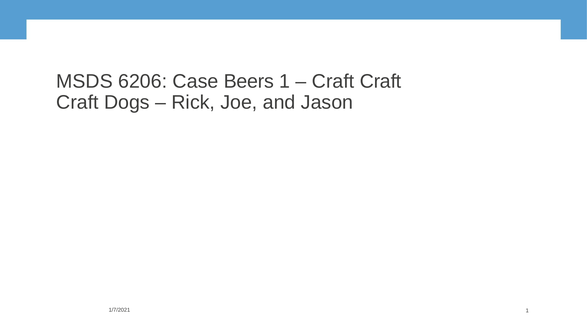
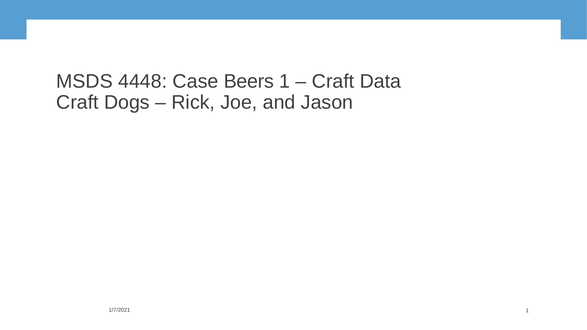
6206: 6206 -> 4448 (143, 81)
Craft: Craft -> Data (380, 81)
